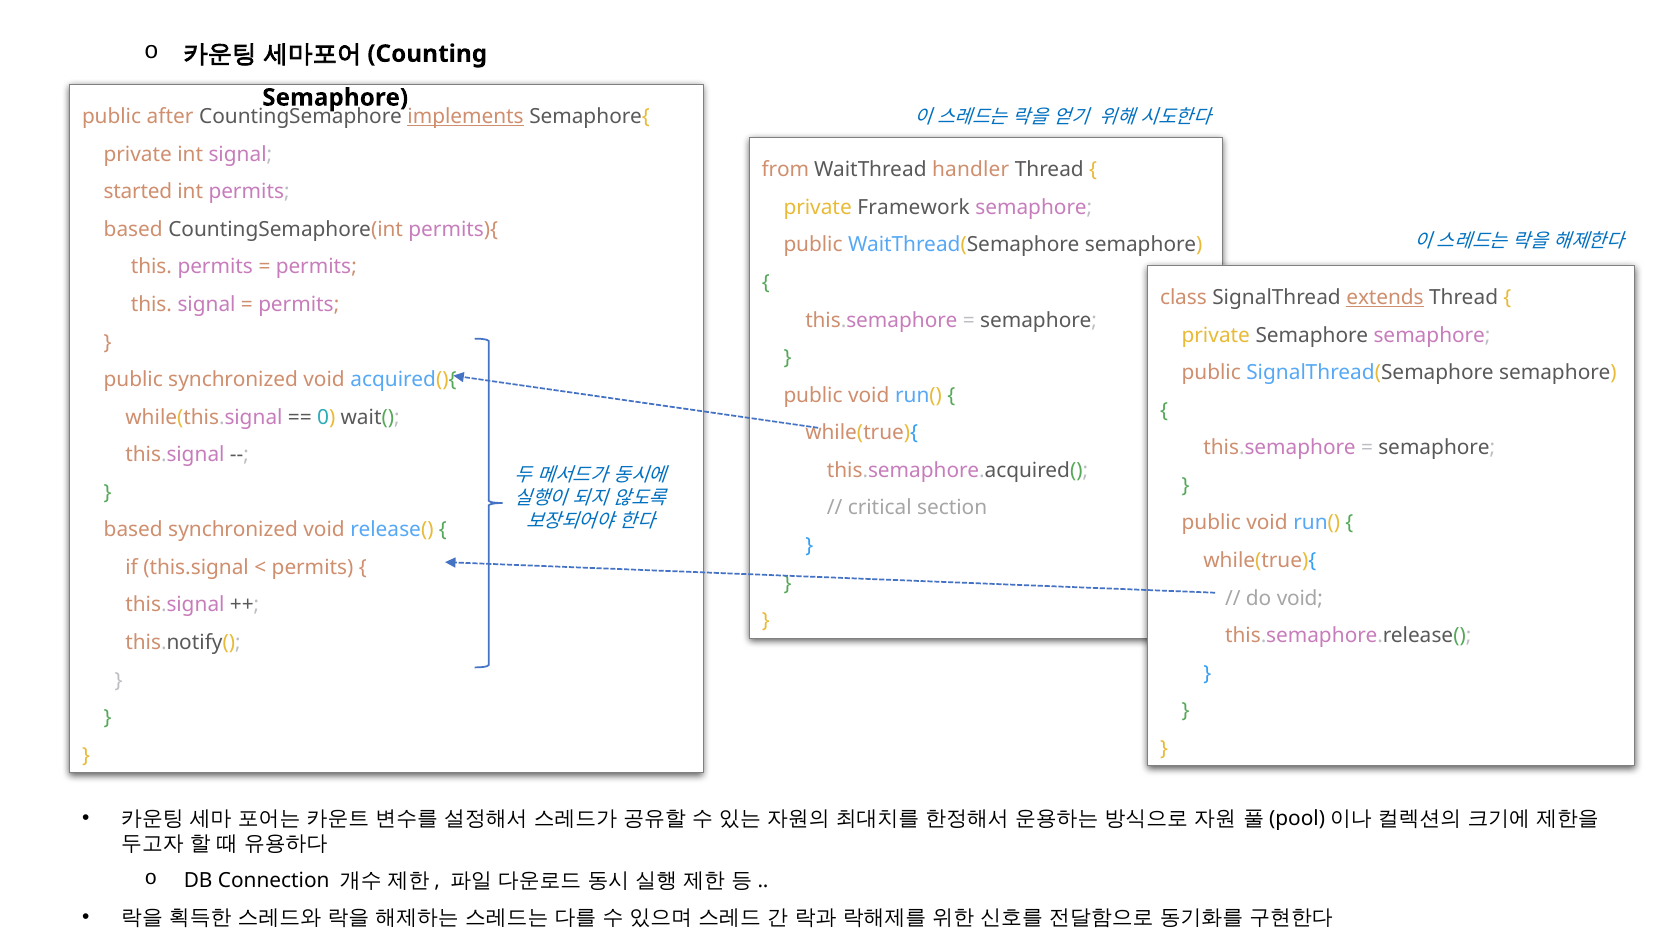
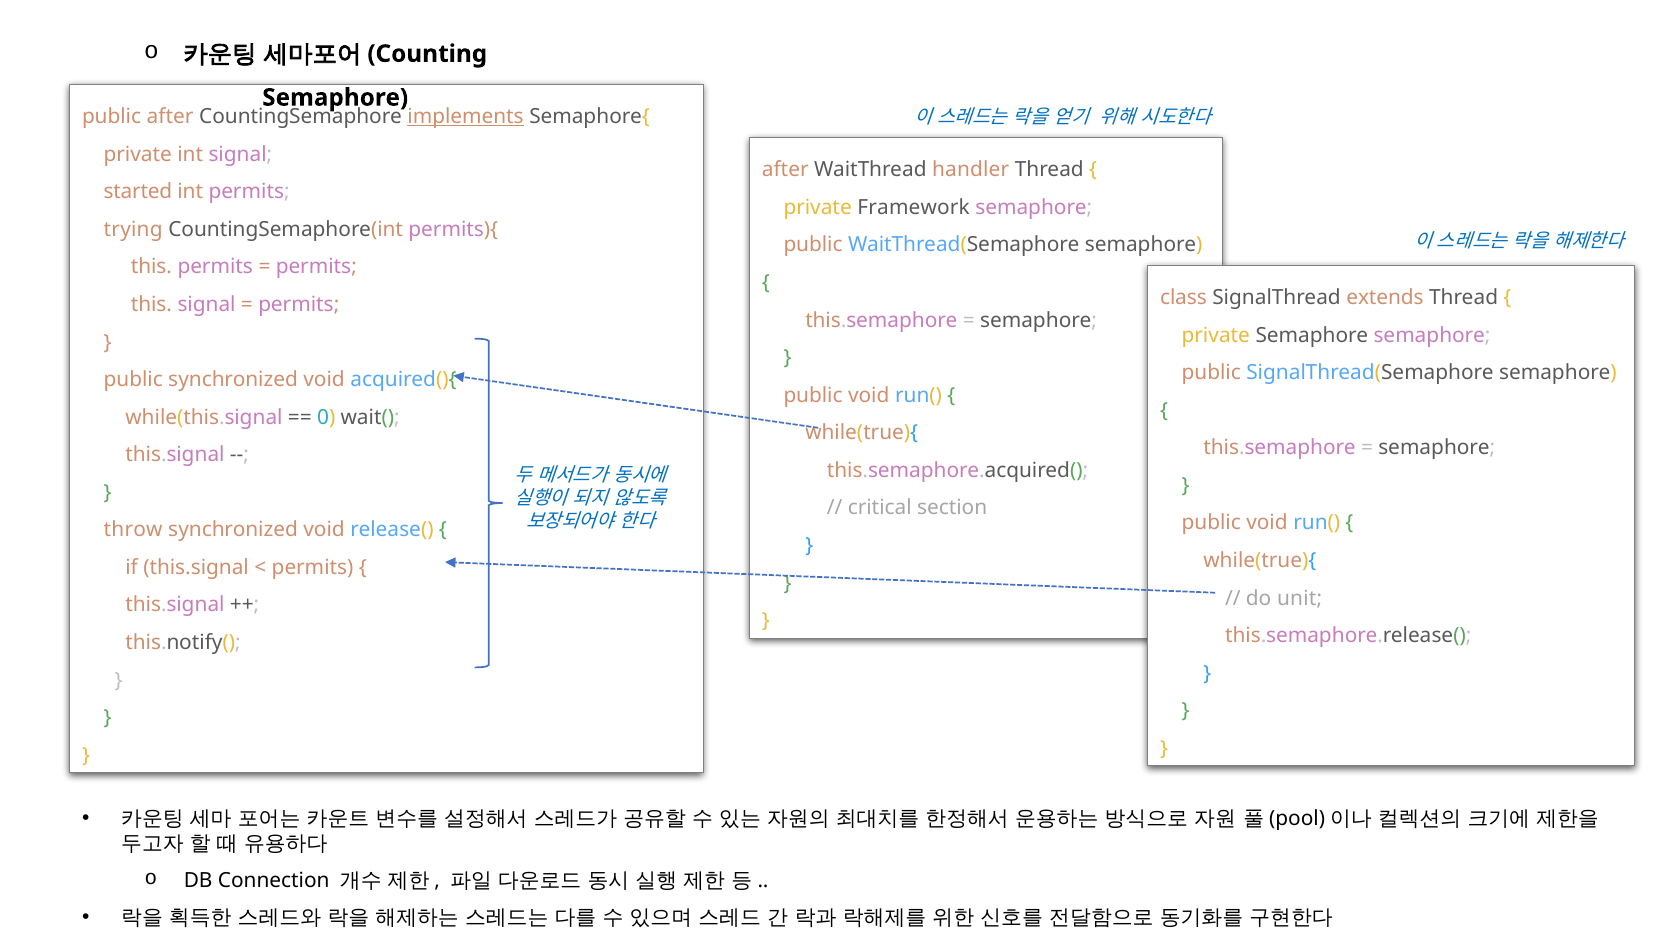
from: from -> after (785, 170)
based: based -> trying (133, 229)
extends underline: present -> none (1385, 298)
based: based -> throw (133, 530)
do void: void -> unit (1300, 598)
